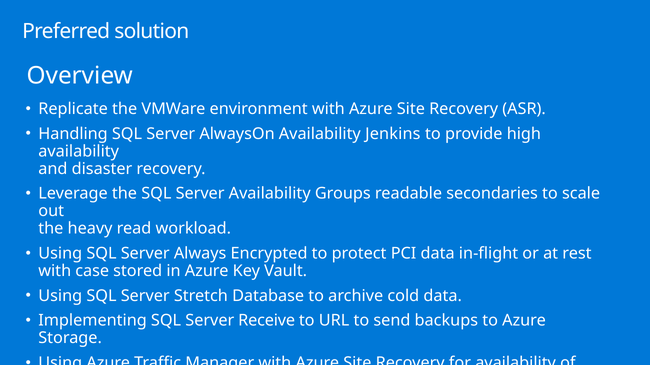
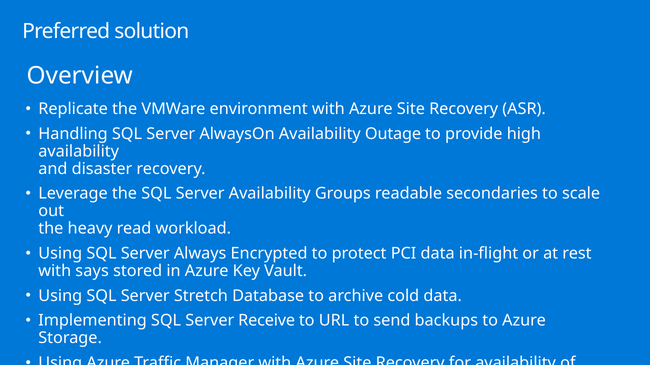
Jenkins: Jenkins -> Outage (393, 134)
case: case -> says (92, 271)
